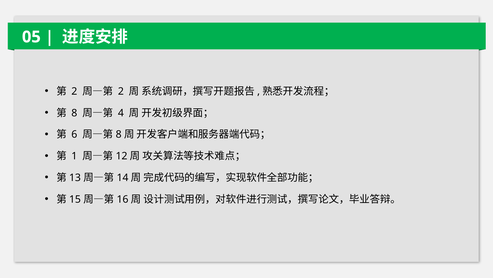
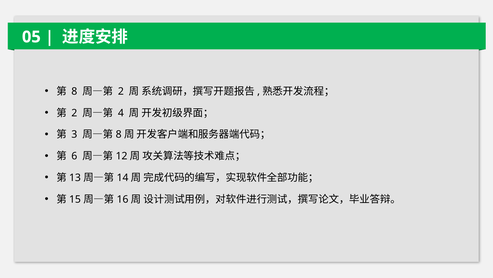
2: 2 -> 8 (74, 91)
8: 8 -> 2 (74, 113)
6: 6 -> 3 (74, 134)
1: 1 -> 6 (74, 156)
